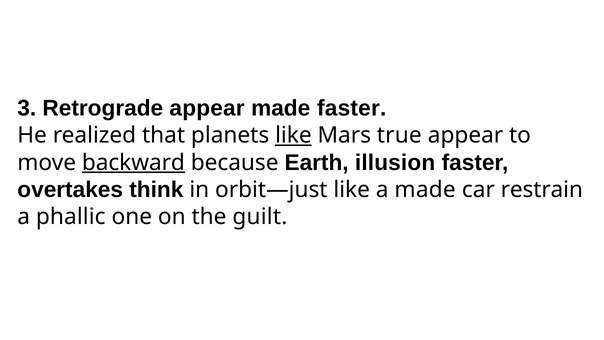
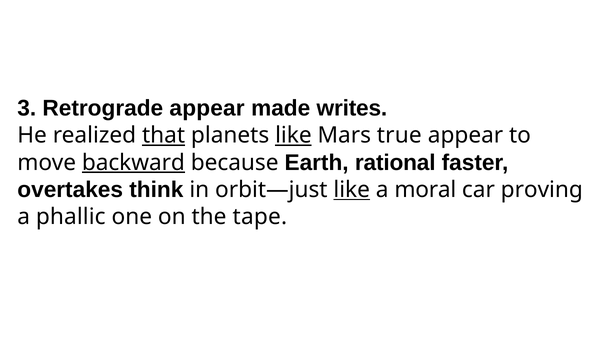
made faster: faster -> writes (352, 108)
that underline: none -> present (164, 135)
illusion: illusion -> rational (395, 162)
like underline: none -> present (352, 190)
a made: made -> moral (425, 190)
restrain: restrain -> proving (542, 190)
guilt: guilt -> tape (260, 217)
